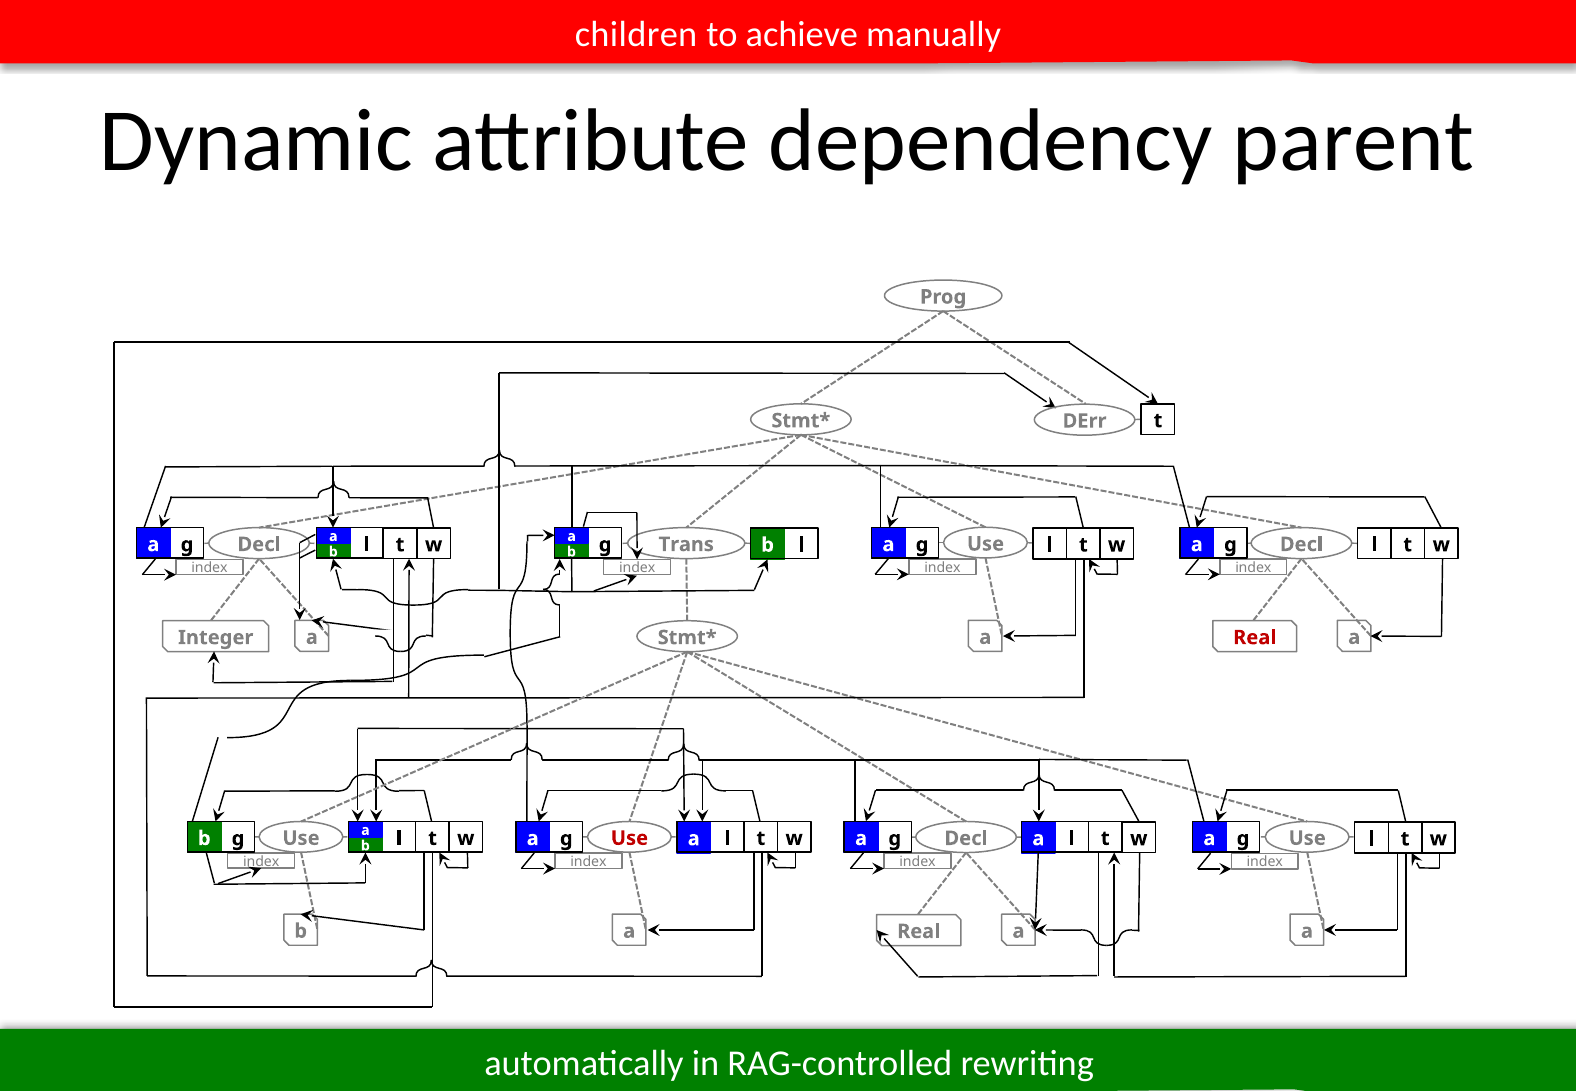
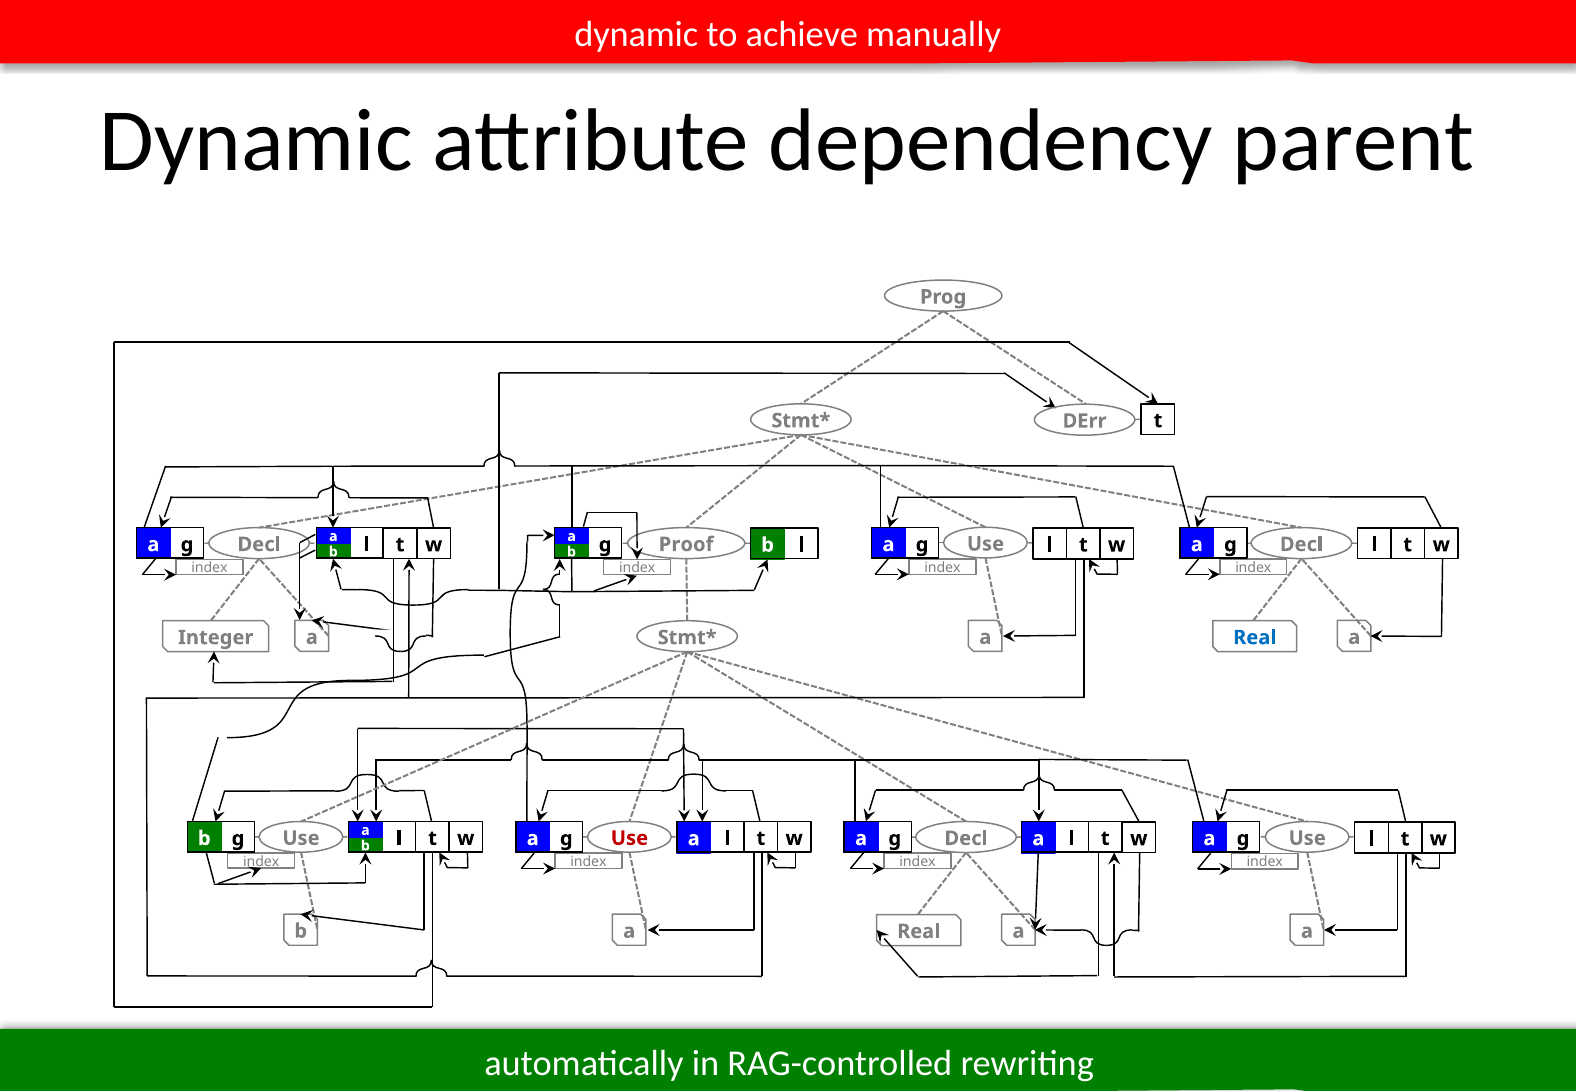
children: children -> dynamic (636, 34)
Trans: Trans -> Proof (686, 544)
Real colour: red -> blue (1255, 638)
